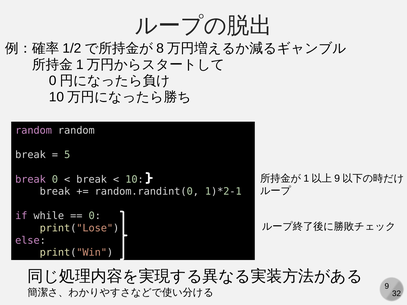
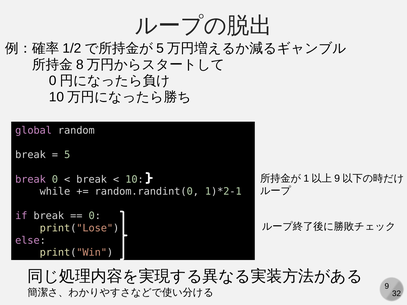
8: 8 -> 5 (160, 48)
1: 1 -> 8 (80, 65)
random: random -> global (34, 131)
break: break -> while (55, 192)
if while: while -> break (49, 216)
